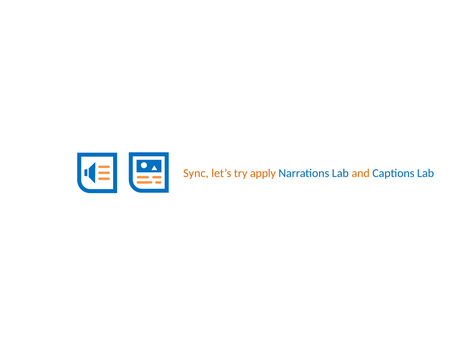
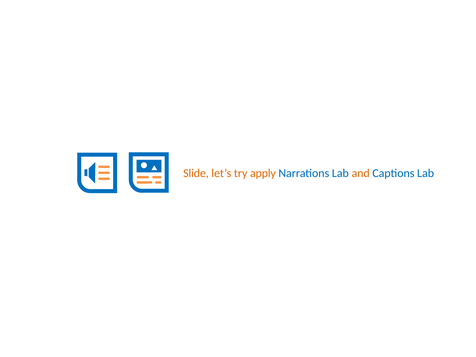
Sync: Sync -> Slide (196, 173)
